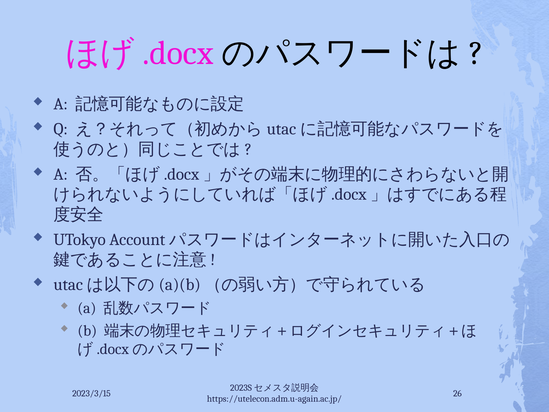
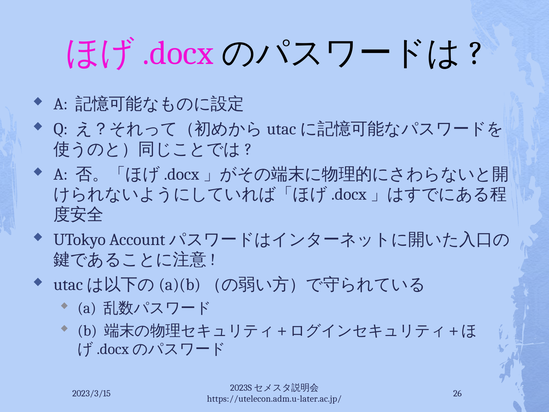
https://utelecon.adm.u-again.ac.jp/: https://utelecon.adm.u-again.ac.jp/ -> https://utelecon.adm.u-later.ac.jp/ (274, 399)
